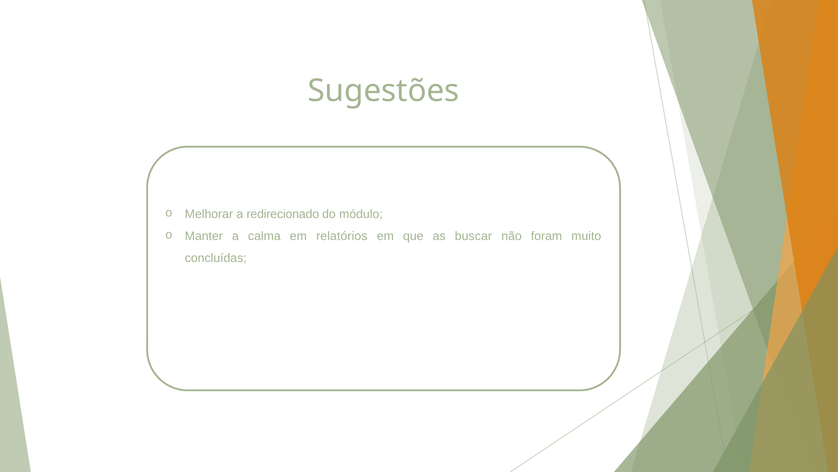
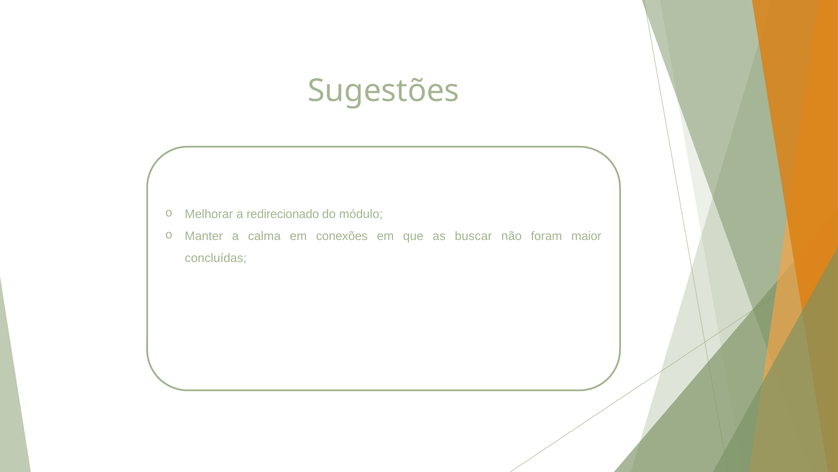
relatórios: relatórios -> conexões (342, 236)
muito: muito -> maior (586, 236)
